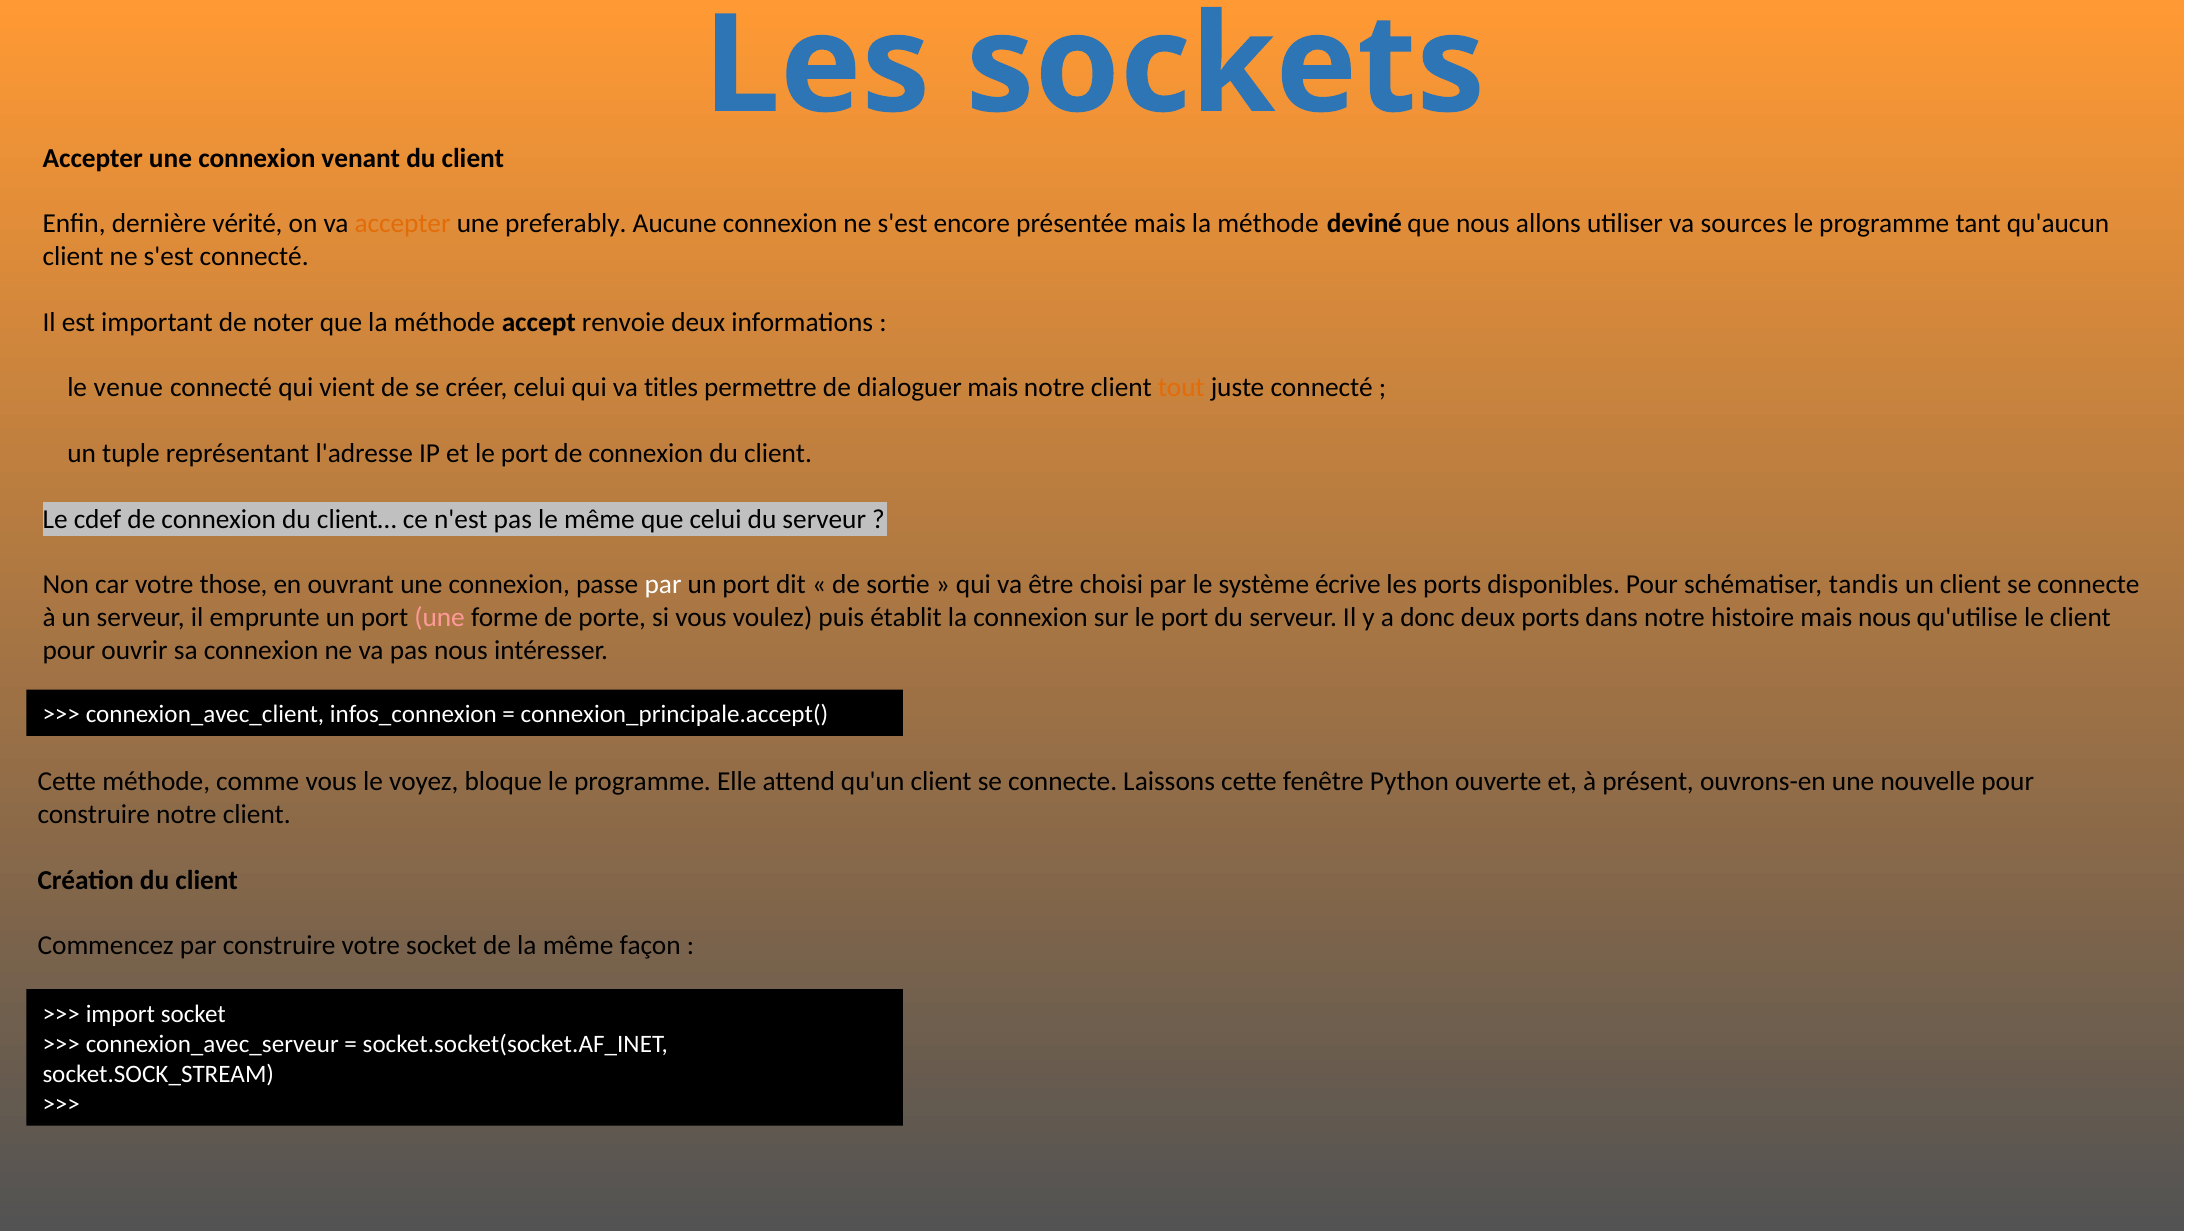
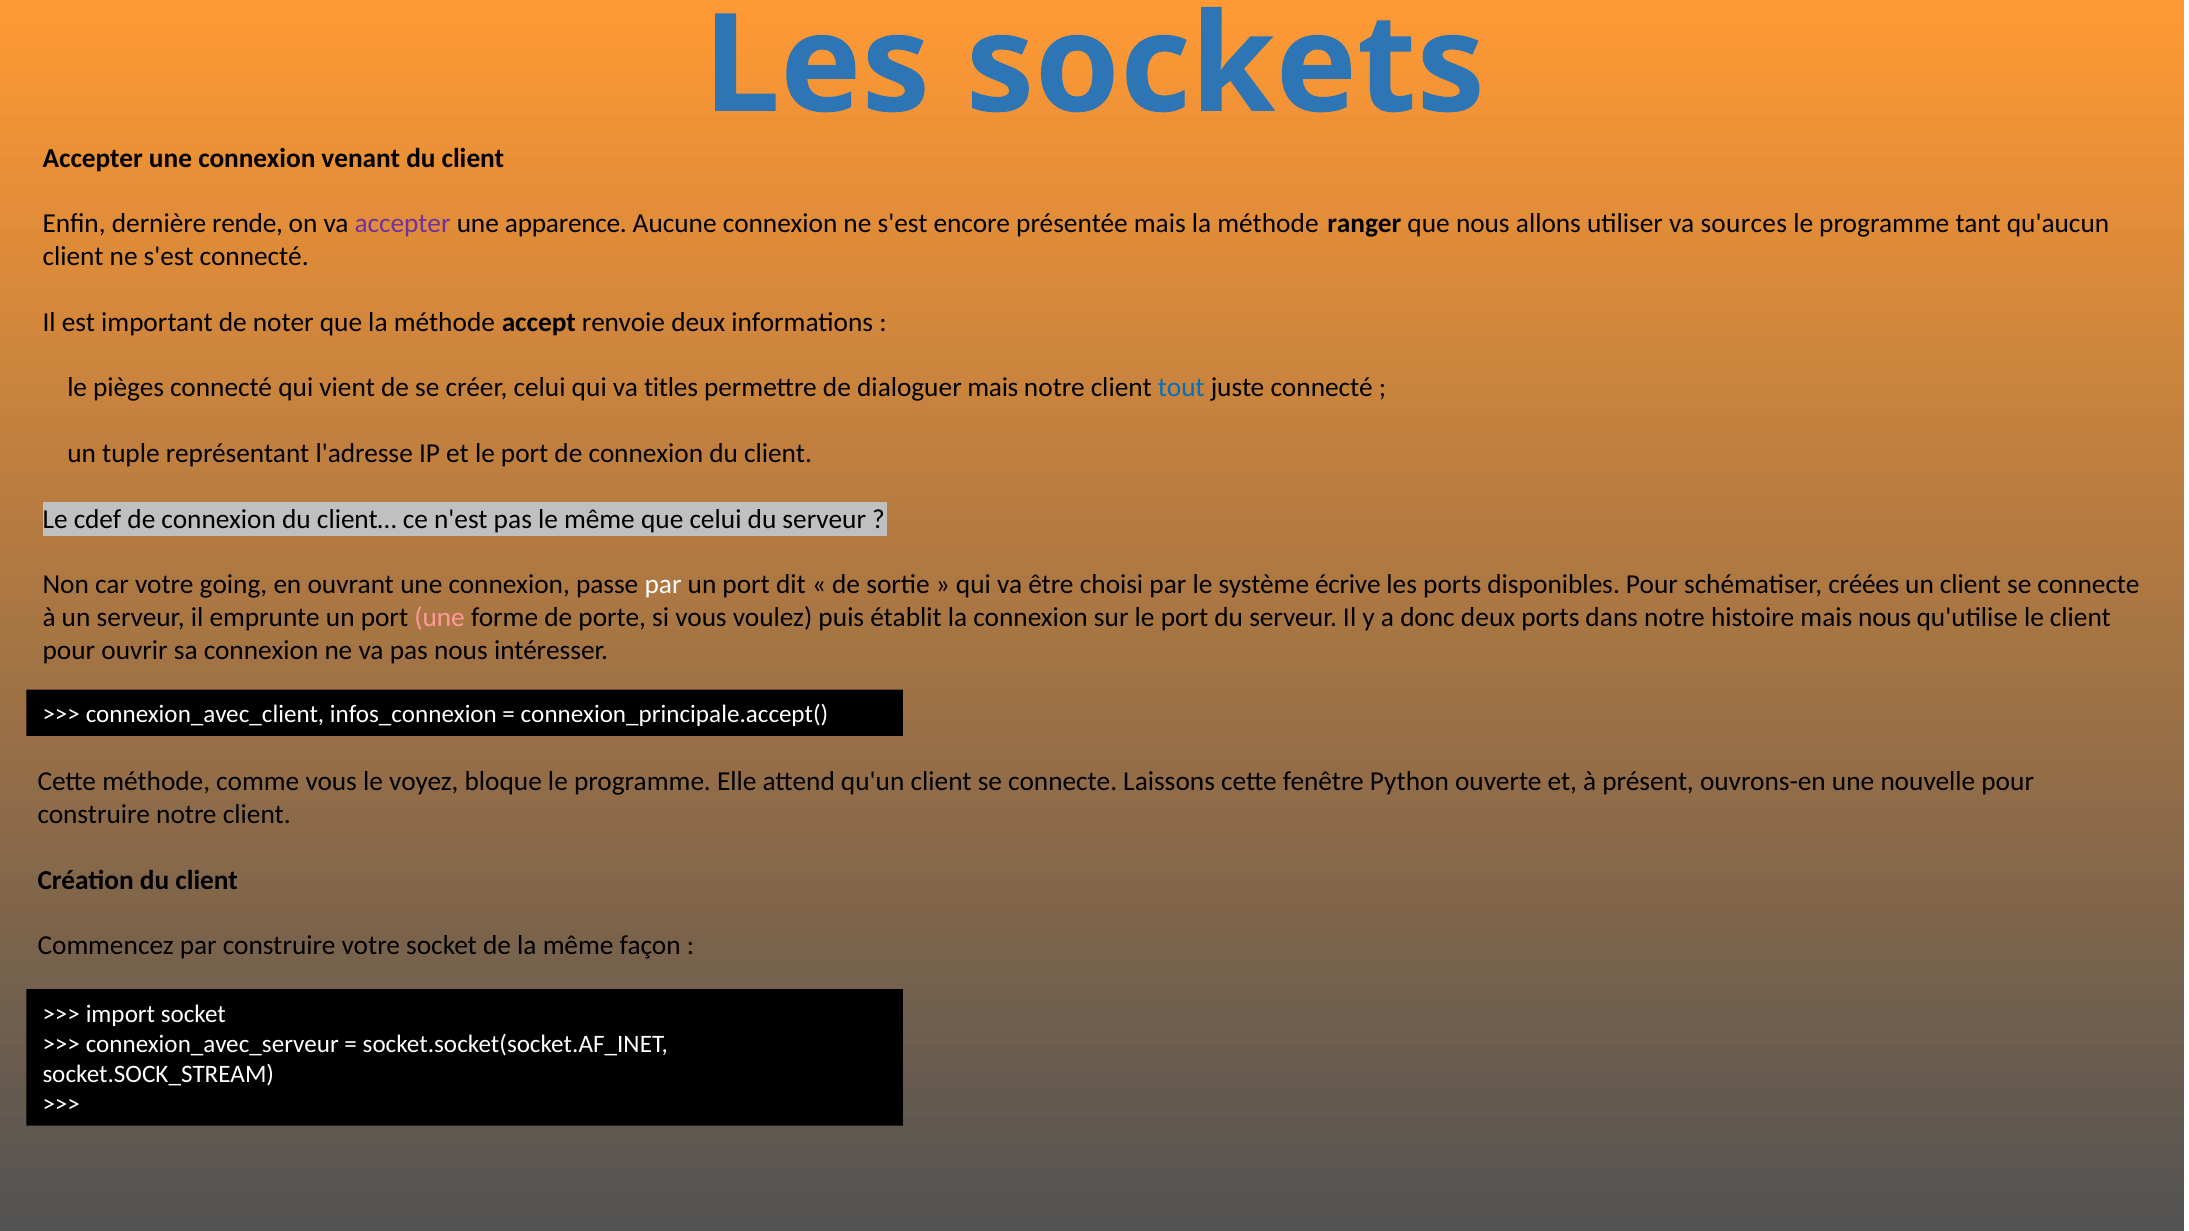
vérité: vérité -> rende (248, 224)
accepter colour: orange -> purple (403, 224)
preferably: preferably -> apparence (566, 224)
deviné: deviné -> ranger (1364, 224)
venue: venue -> pièges (129, 388)
tout colour: orange -> blue (1181, 388)
those: those -> going (233, 585)
tandis: tandis -> créées (1864, 585)
